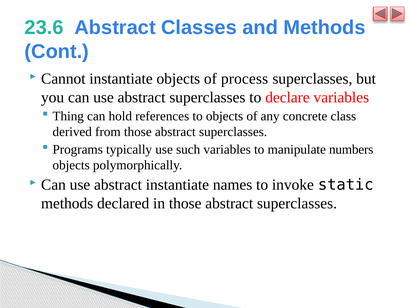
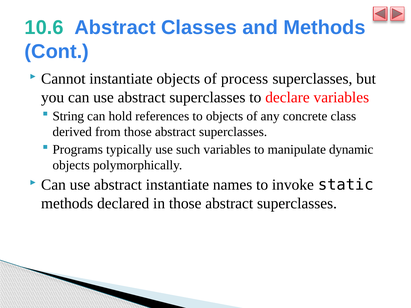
23.6: 23.6 -> 10.6 (44, 28)
Thing: Thing -> String (68, 116)
numbers: numbers -> dynamic (351, 150)
